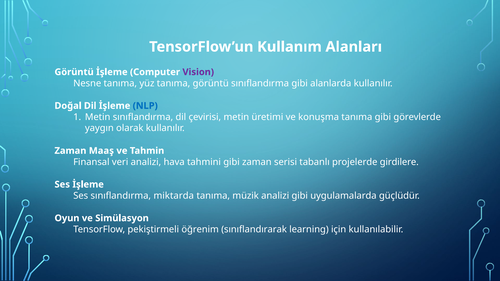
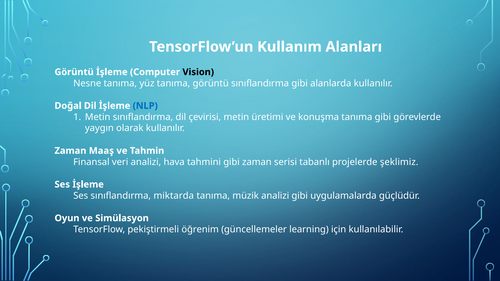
Vision colour: purple -> black (198, 72)
girdilere: girdilere -> şeklimiz (399, 162)
sınıflandırarak: sınıflandırarak -> güncellemeler (254, 230)
